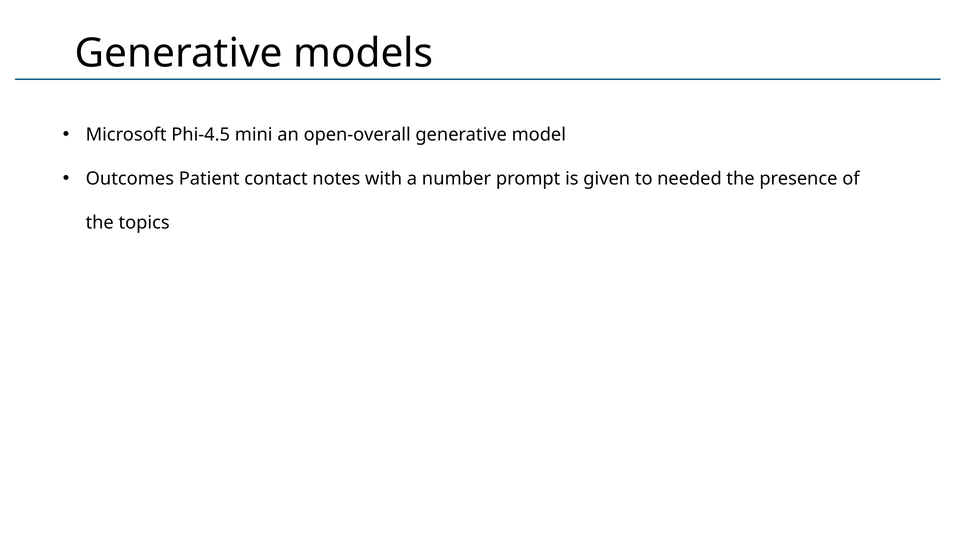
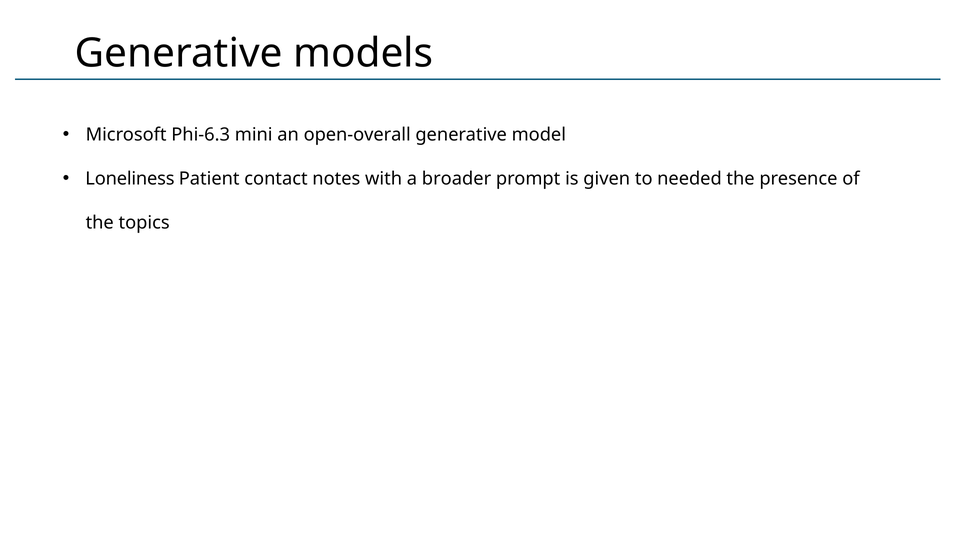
Phi-4.5: Phi-4.5 -> Phi-6.3 (201, 135)
Outcomes: Outcomes -> Loneliness (130, 179)
number: number -> broader (457, 179)
